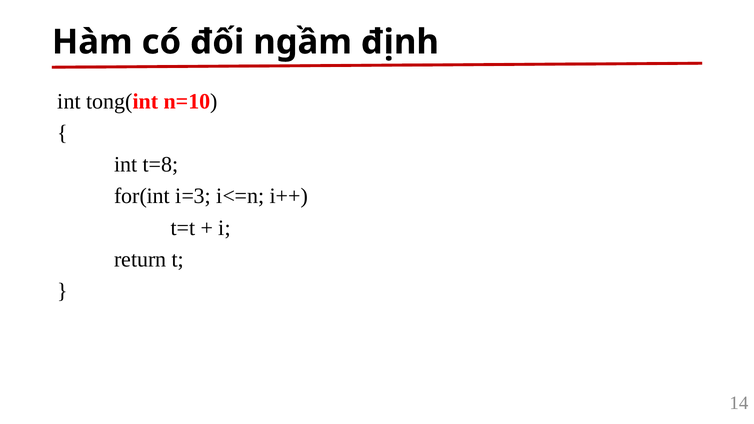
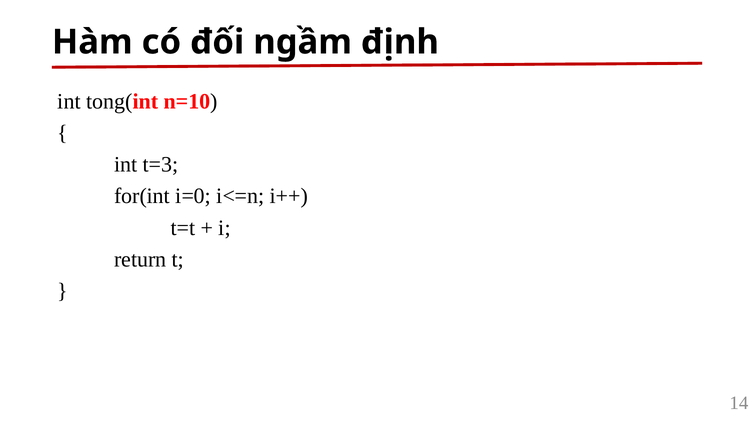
t=8: t=8 -> t=3 (160, 165)
i=3: i=3 -> i=0 (193, 196)
